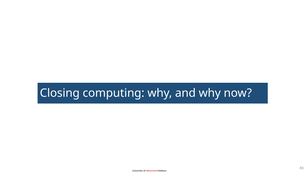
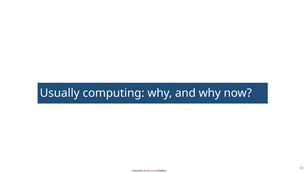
Closing: Closing -> Usually (60, 93)
